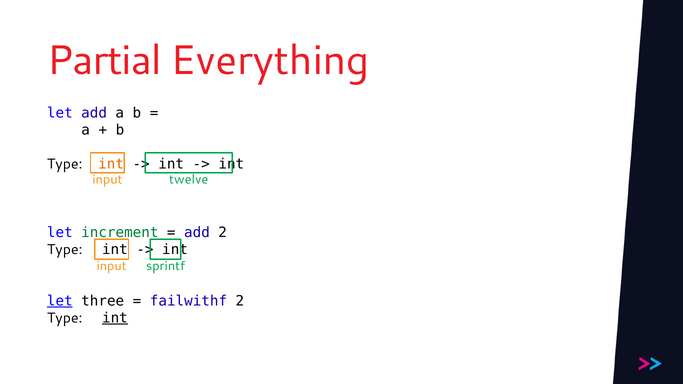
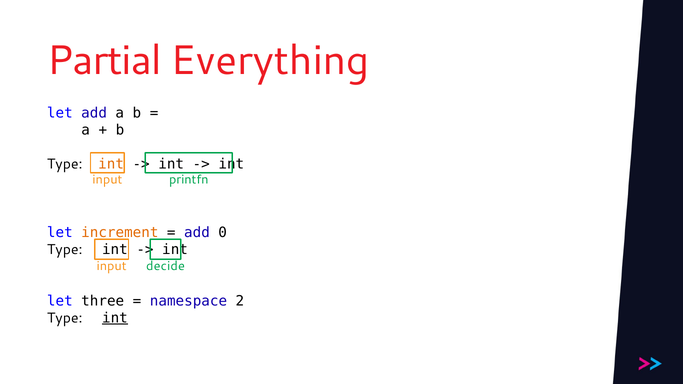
twelve: twelve -> printfn (189, 180)
increment colour: green -> orange (120, 233)
add 2: 2 -> 0 (223, 233)
sprintf: sprintf -> decide (165, 266)
let underline: present -> none (60, 301)
failwithf: failwithf -> namespace (188, 301)
